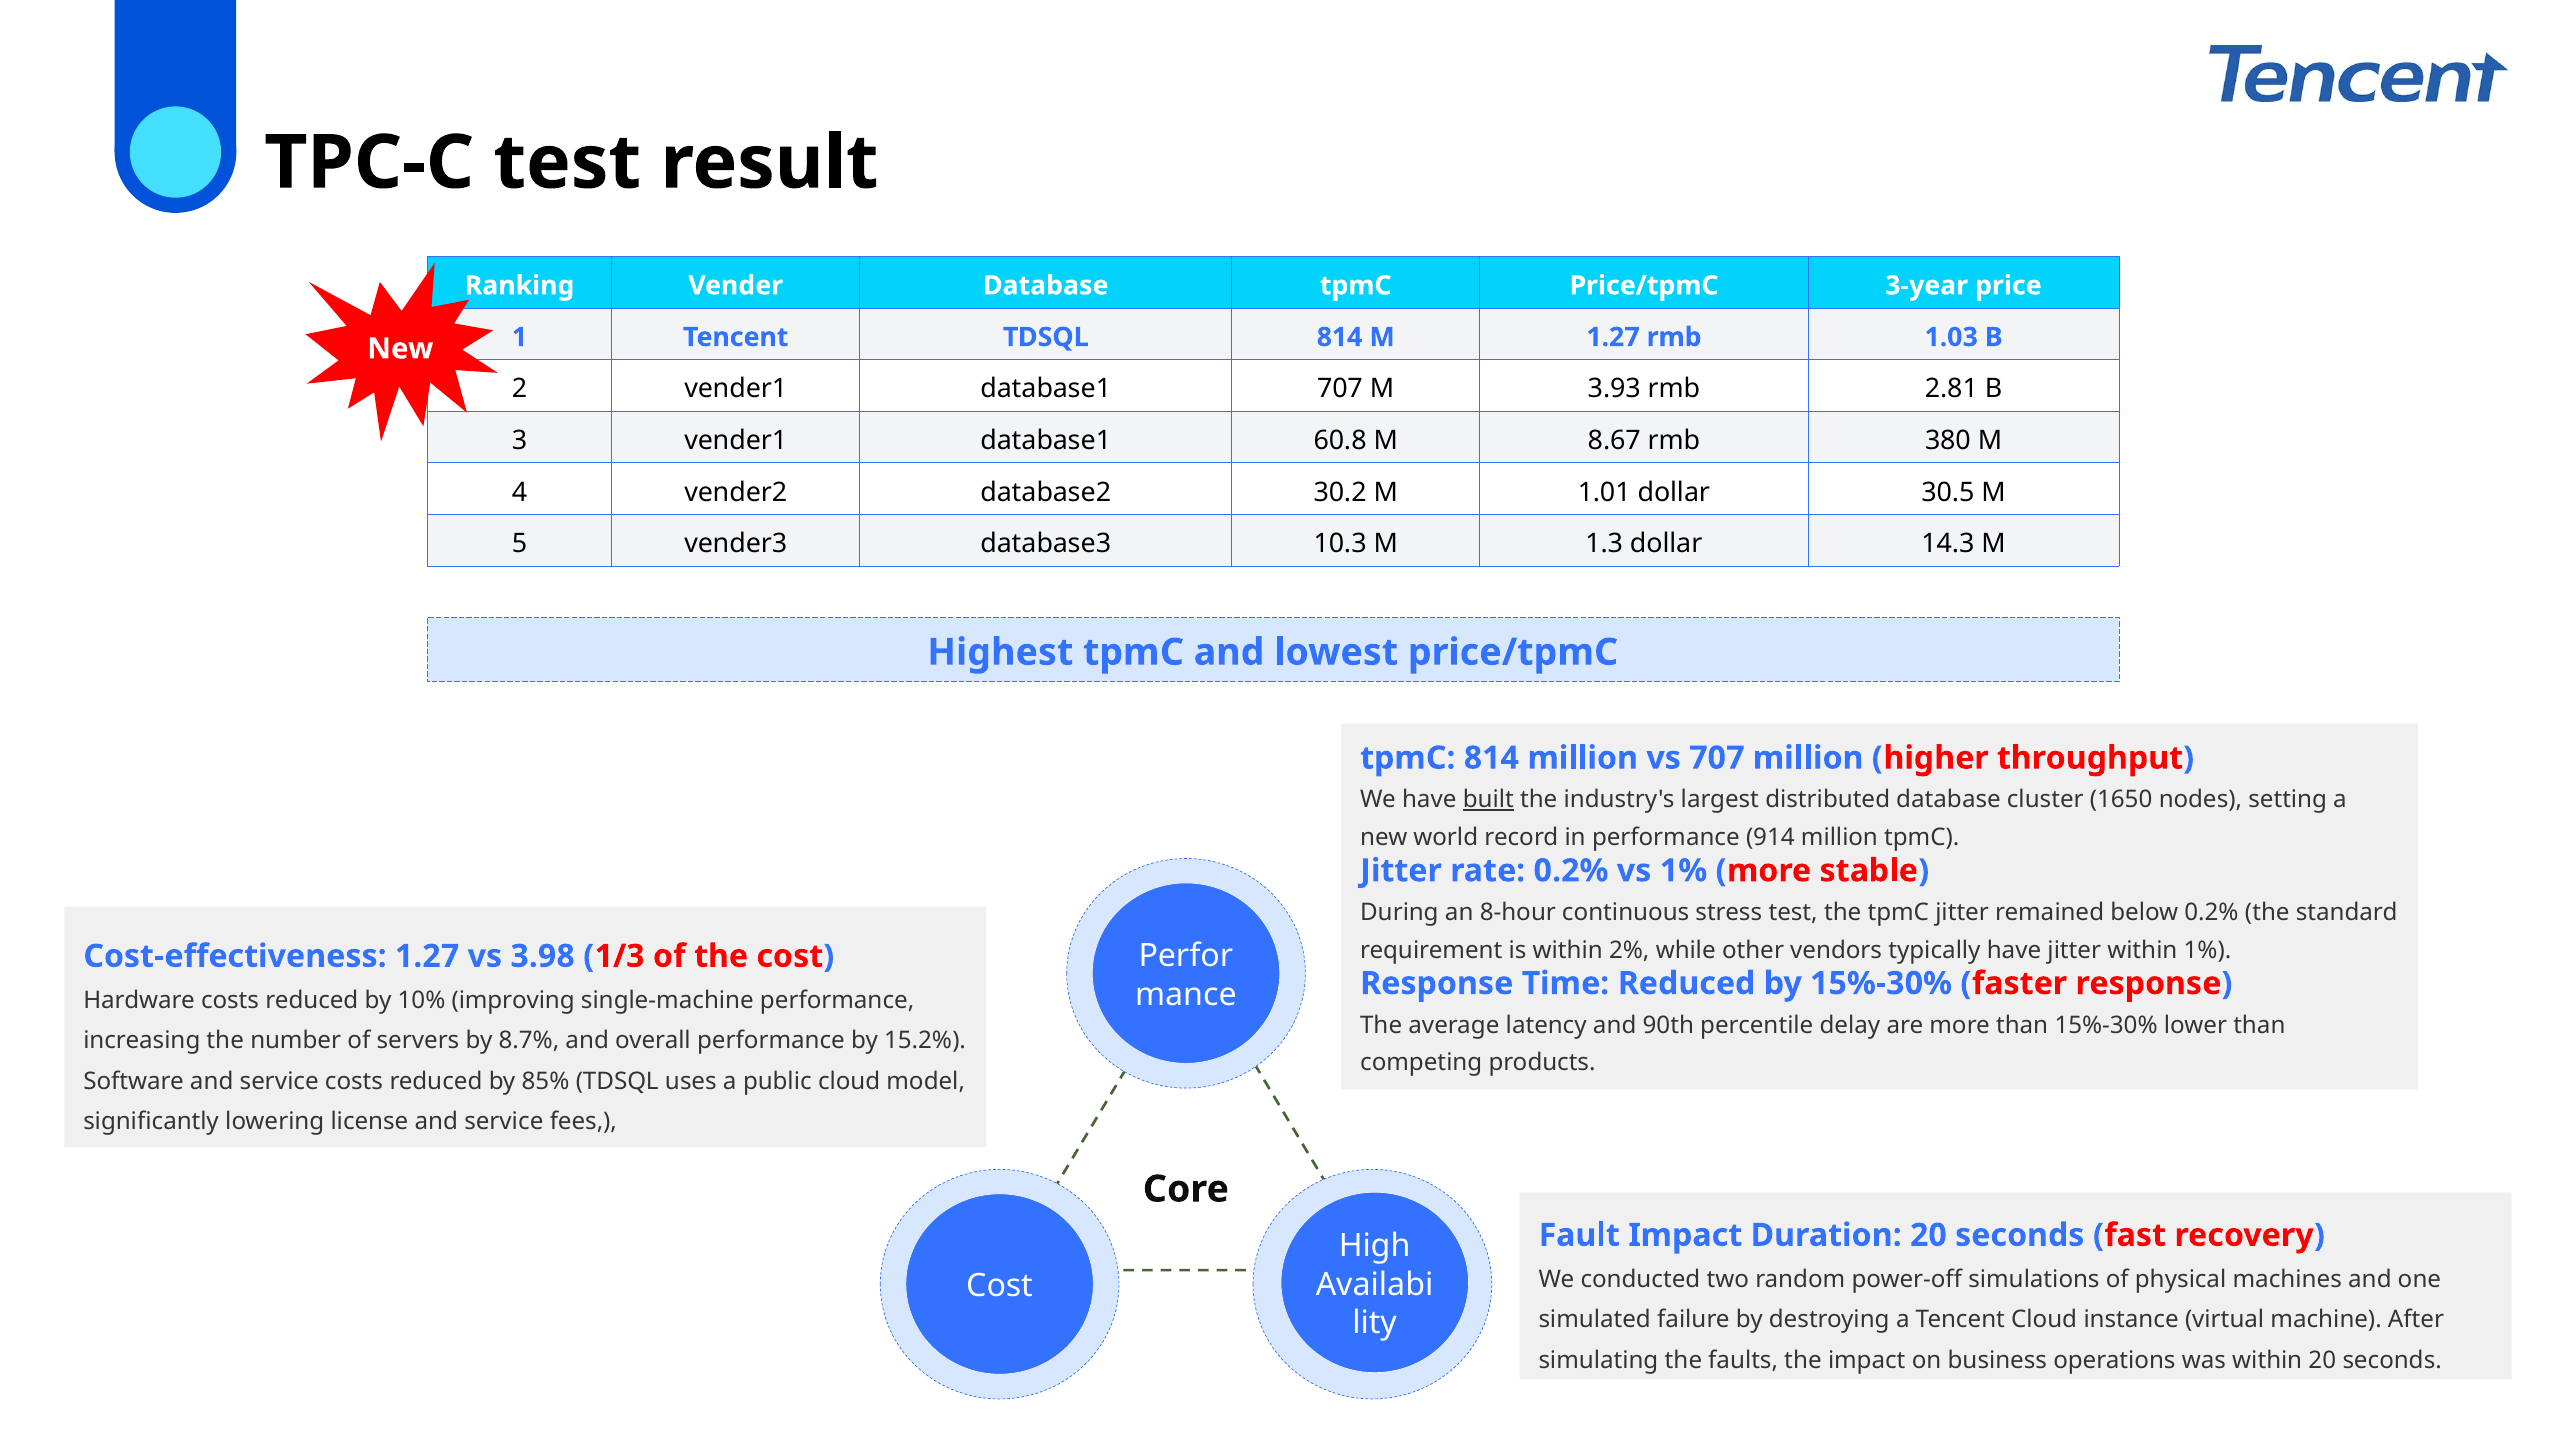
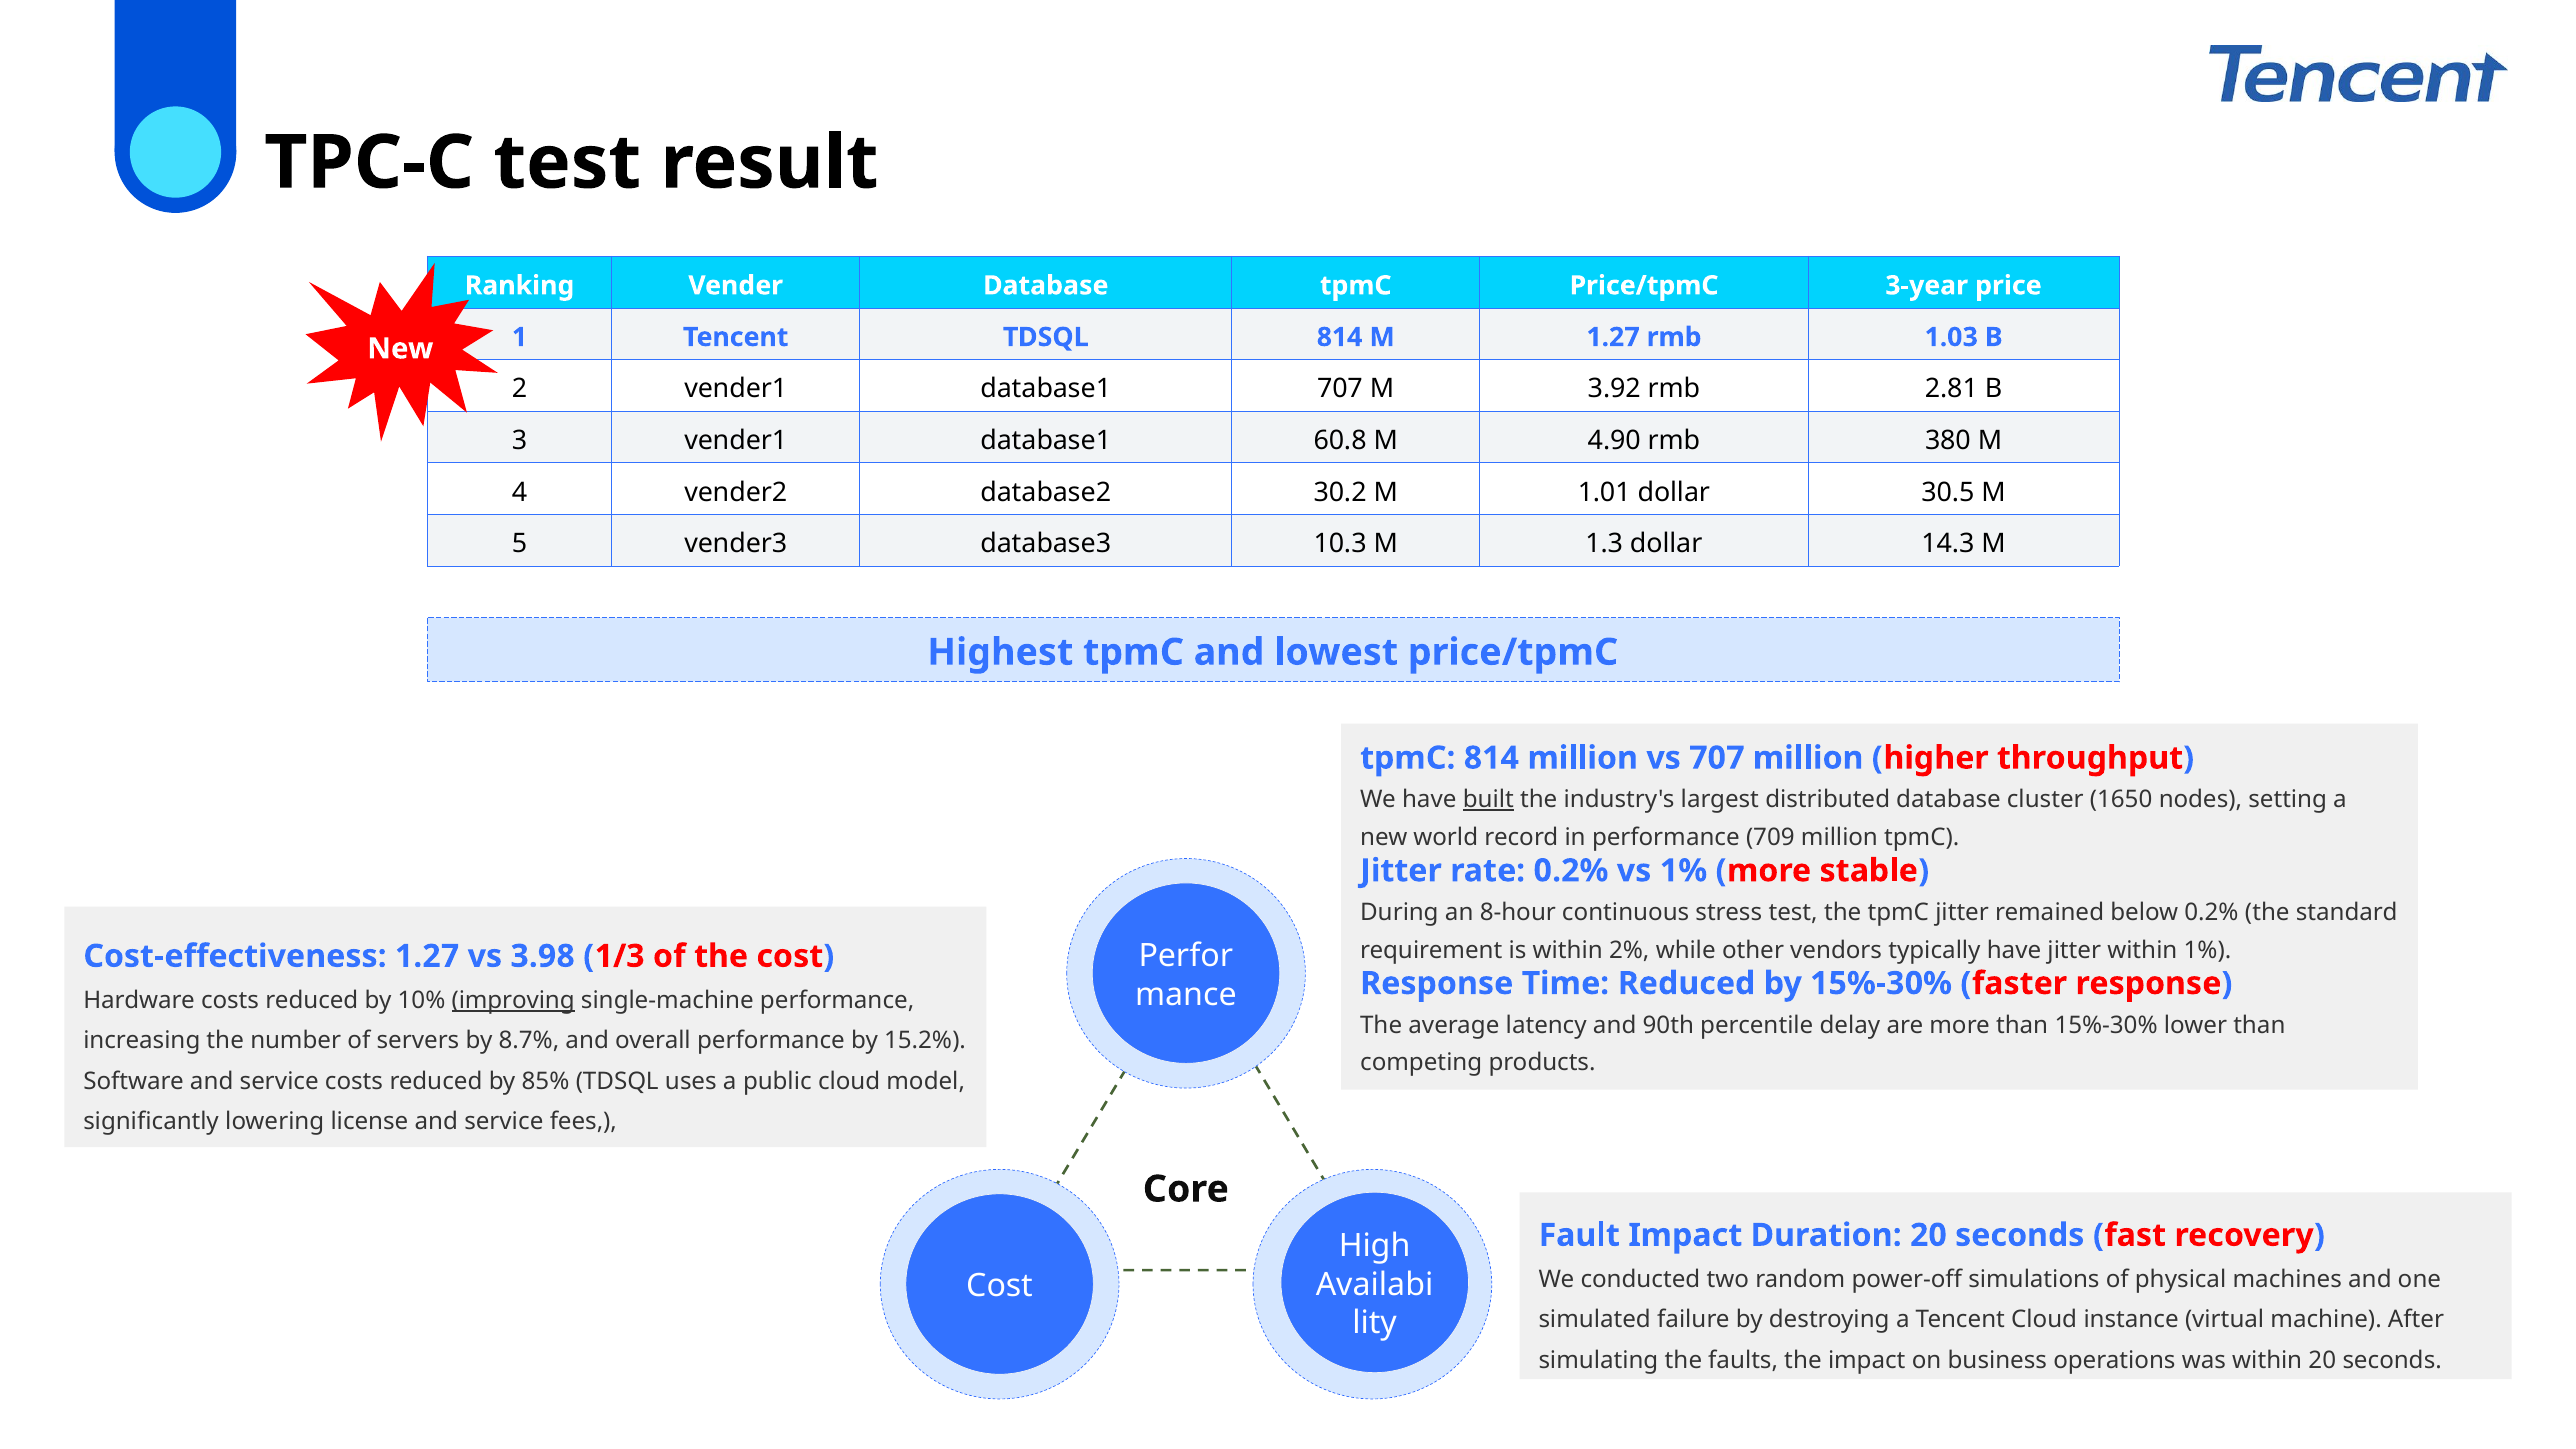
3.93: 3.93 -> 3.92 (1614, 389)
8.67: 8.67 -> 4.90 (1614, 441)
914: 914 -> 709 (1770, 837)
improving underline: none -> present (513, 1001)
